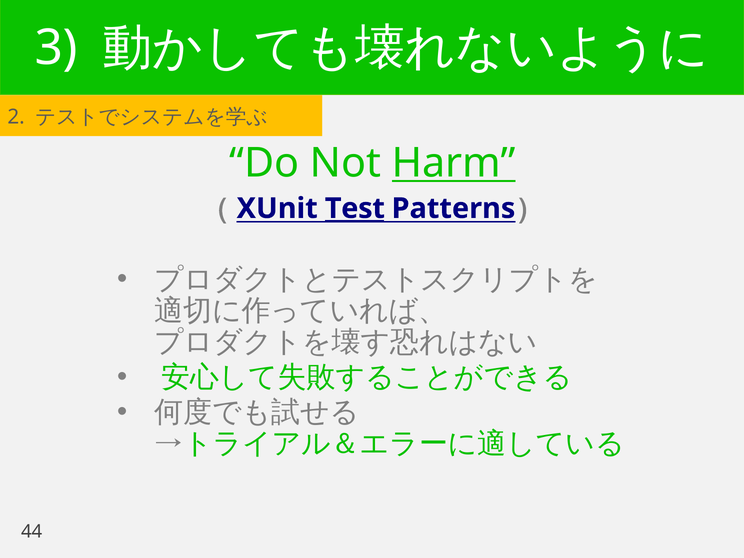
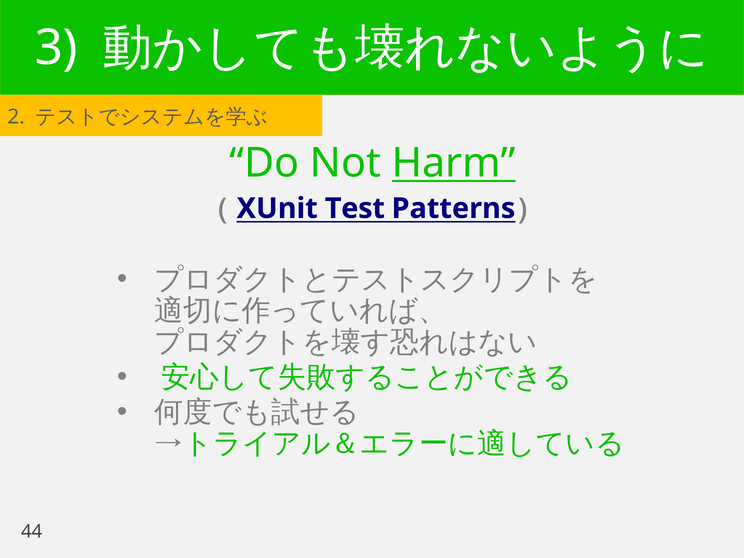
Test underline: present -> none (355, 208)
